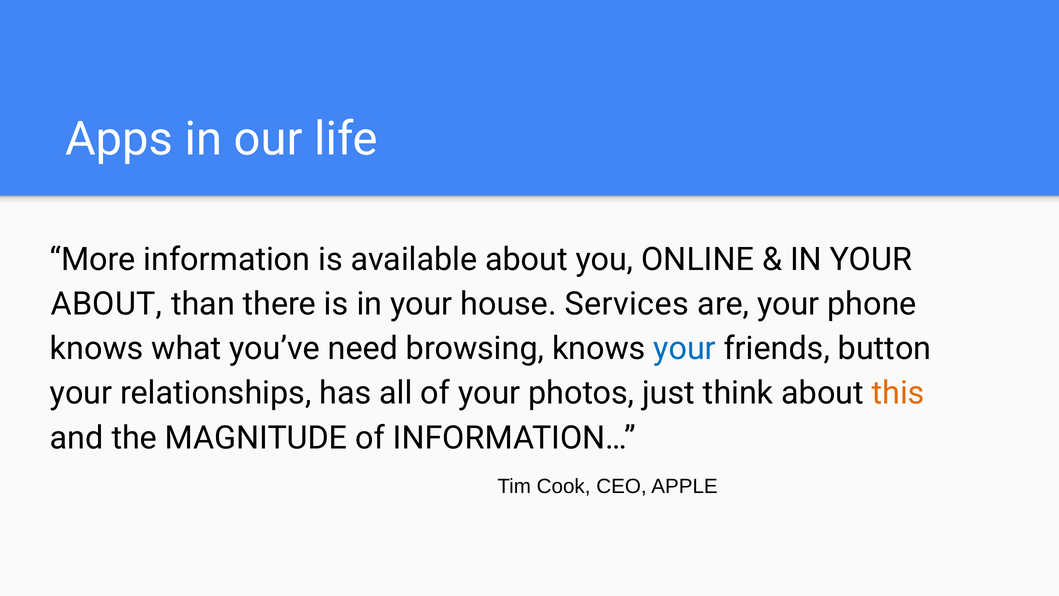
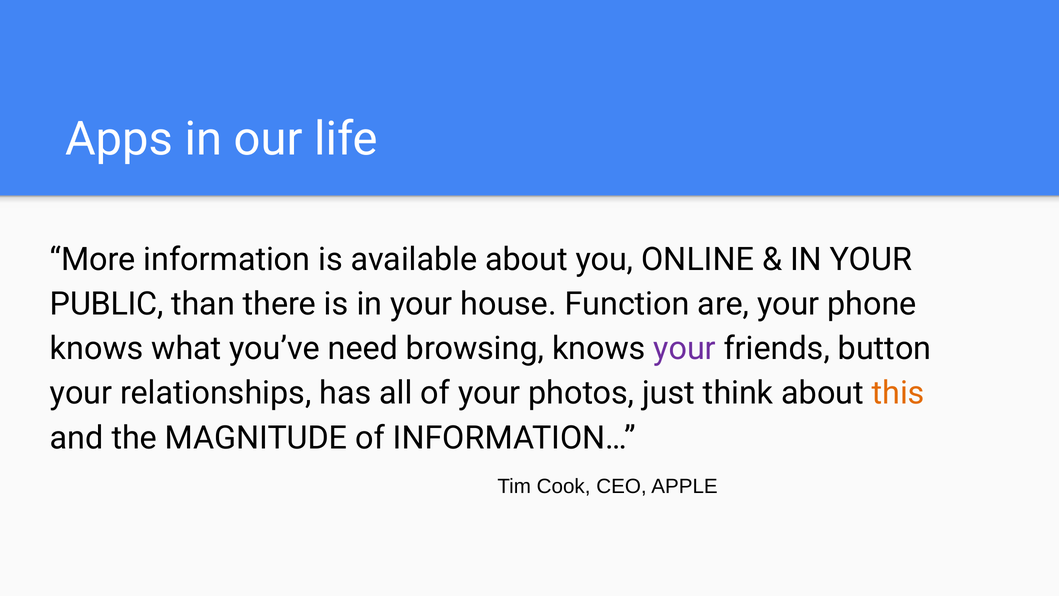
ABOUT: ABOUT -> PUBLIC (107, 304)
Services: Services -> Function (627, 304)
your colour: blue -> purple (685, 348)
